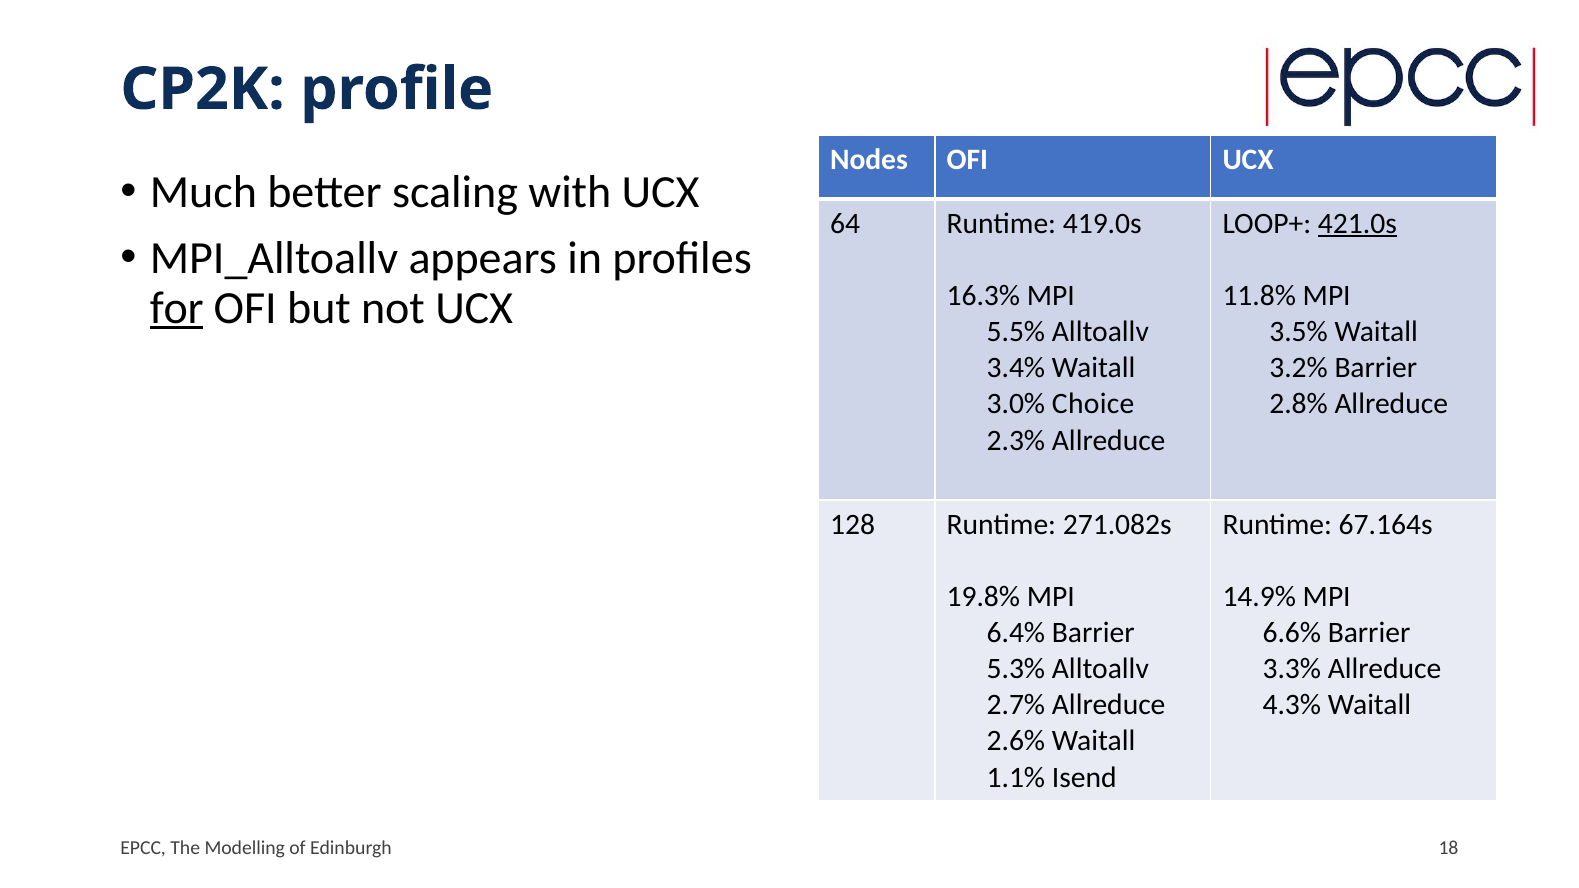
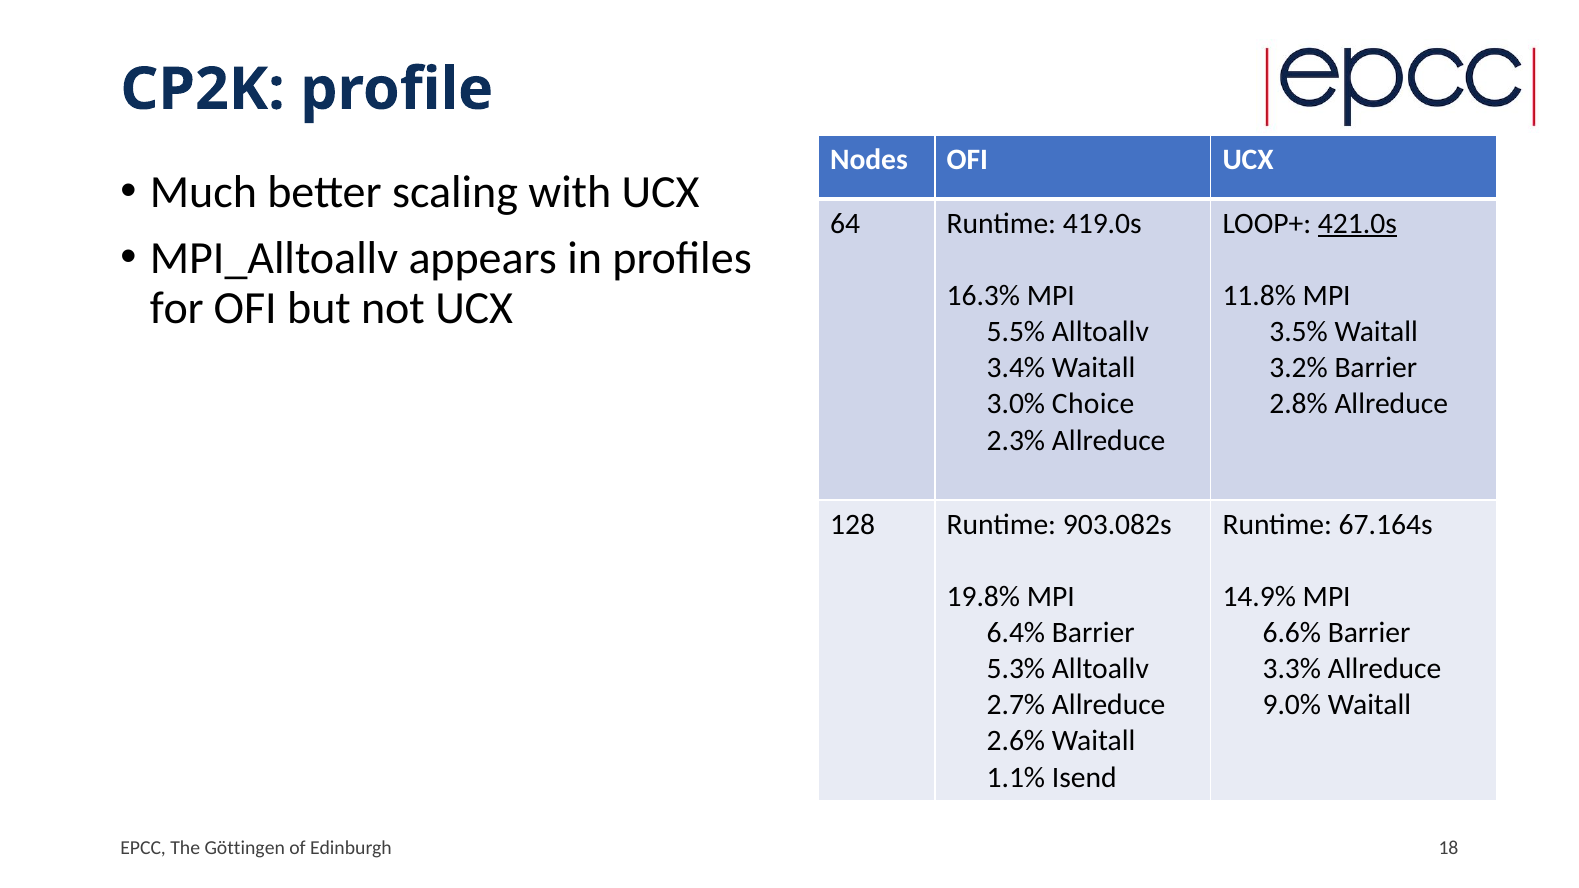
for underline: present -> none (177, 308)
271.082s: 271.082s -> 903.082s (1117, 524)
4.3%: 4.3% -> 9.0% (1292, 705)
Modelling: Modelling -> Göttingen (245, 848)
